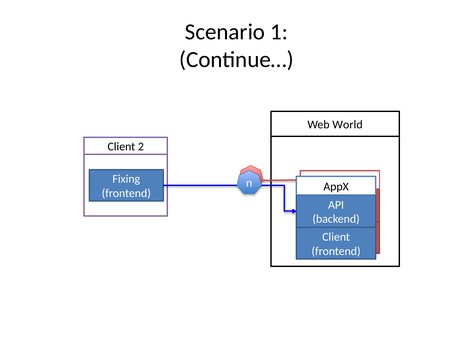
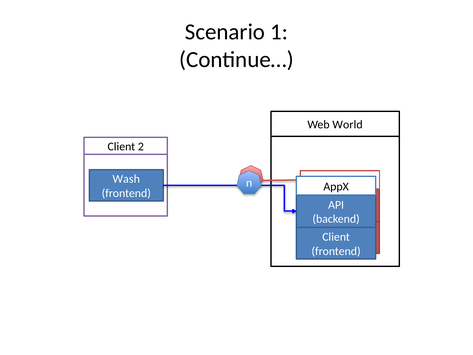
Fixing: Fixing -> Wash (126, 179)
